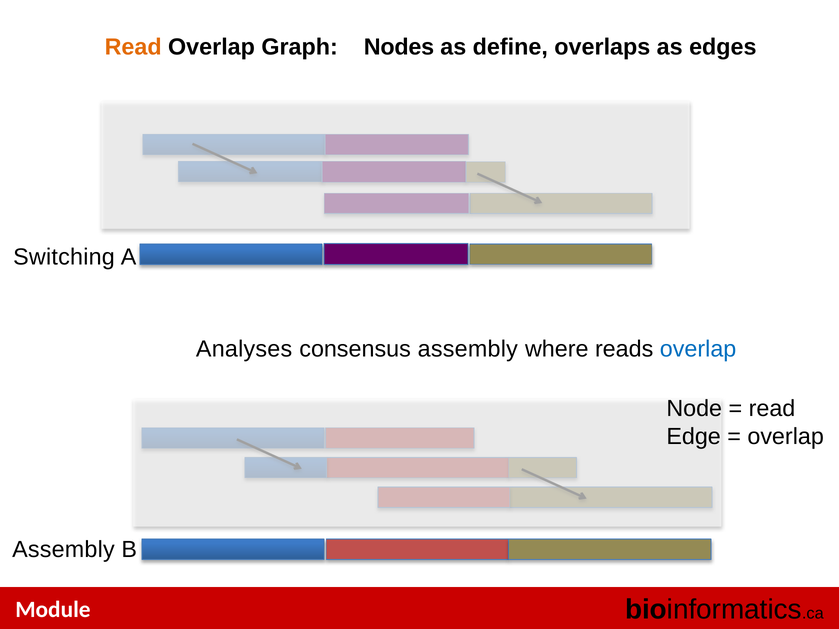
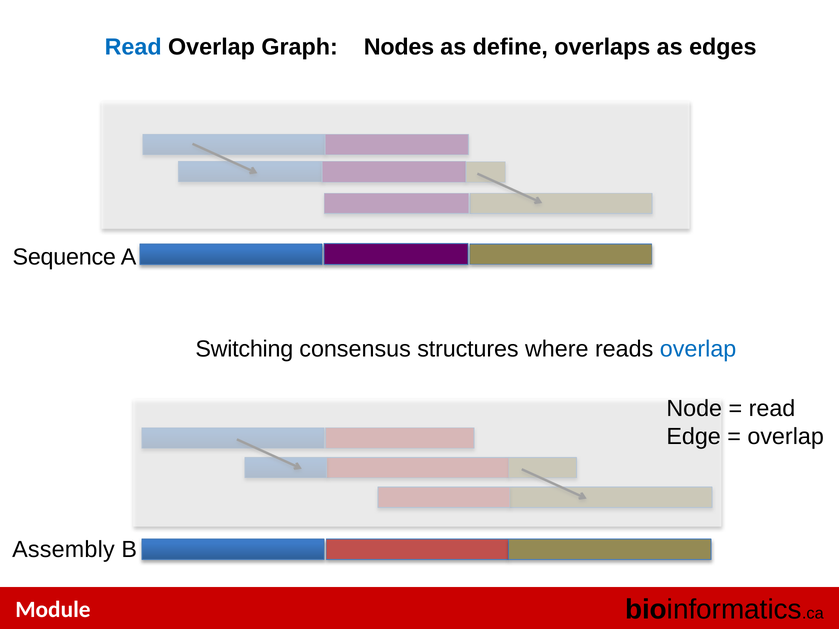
Read colour: orange -> blue (133, 47)
Switching: Switching -> Sequence (64, 257)
Analyses: Analyses -> Switching (244, 349)
consensus assembly: assembly -> structures (468, 349)
